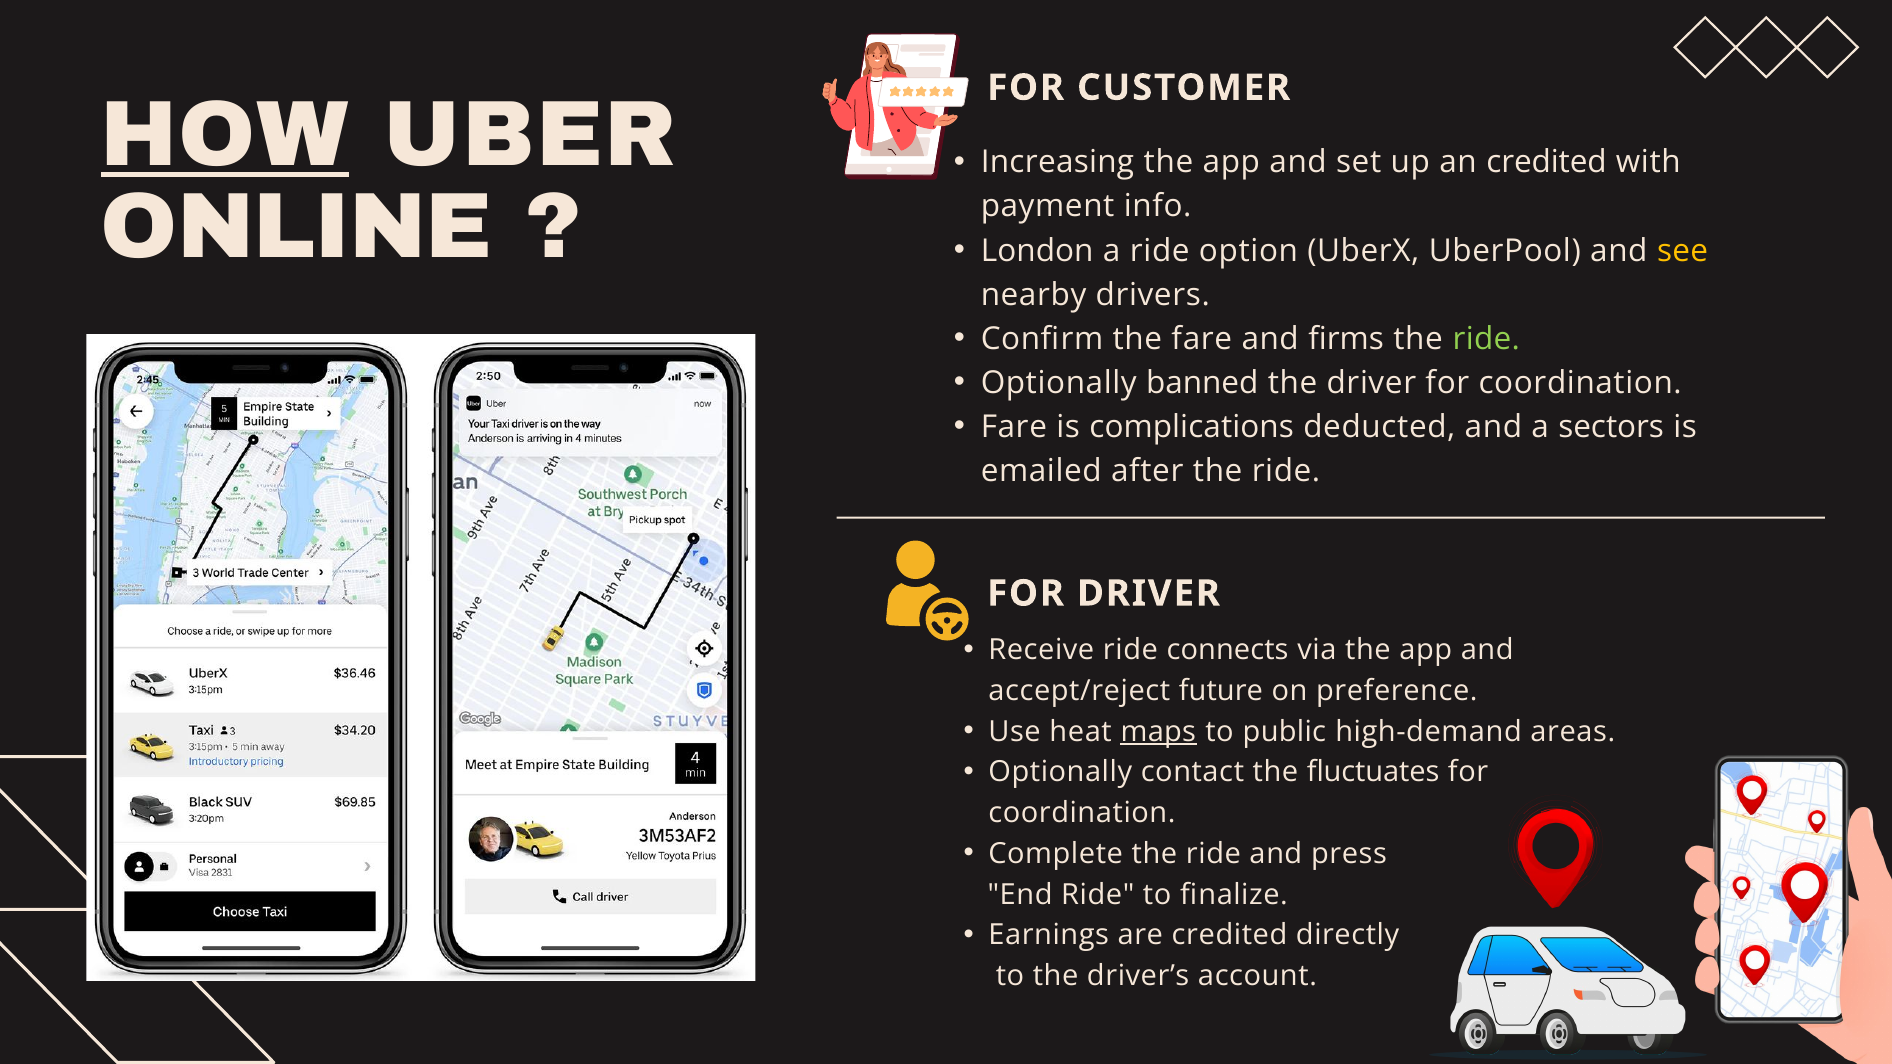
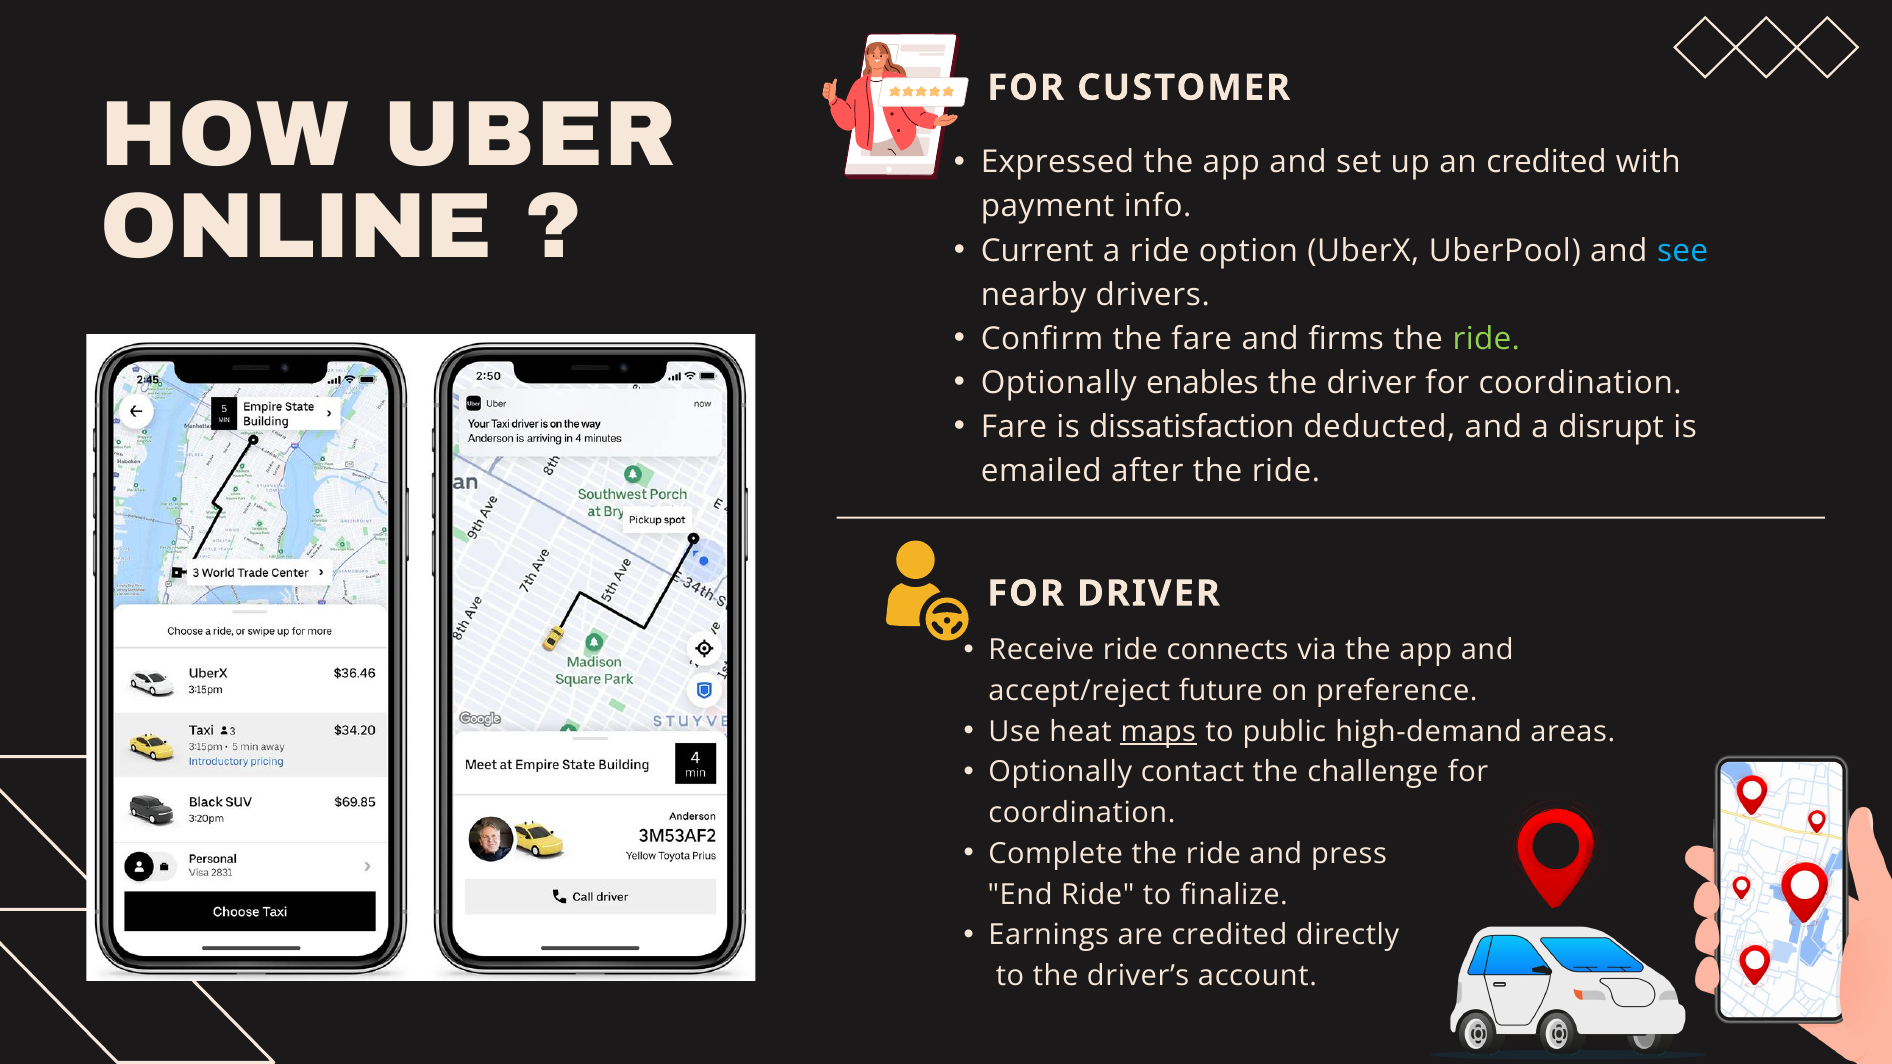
HOW underline: present -> none (225, 135)
Increasing: Increasing -> Expressed (1057, 162)
London: London -> Current (1037, 251)
see colour: yellow -> light blue (1683, 251)
banned: banned -> enables (1202, 383)
complications: complications -> dissatisfaction (1192, 427)
sectors: sectors -> disrupt (1611, 427)
fluctuates: fluctuates -> challenge (1373, 773)
